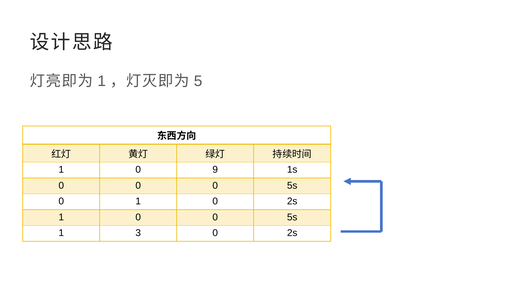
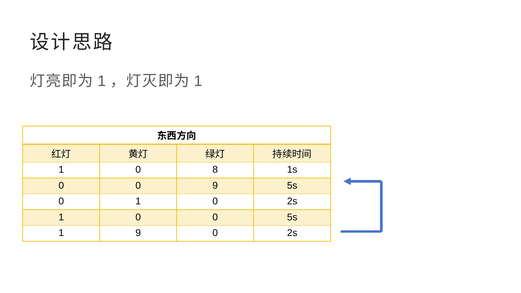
5: 5 -> 1 (198, 81)
9: 9 -> 8 (215, 170)
0 0 0: 0 -> 9 (215, 186)
1 3: 3 -> 9 (138, 233)
